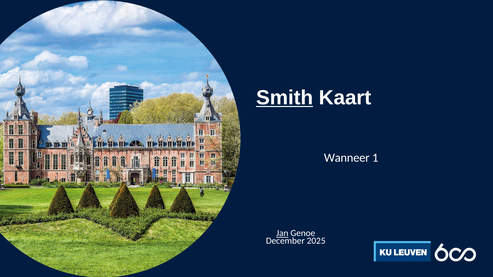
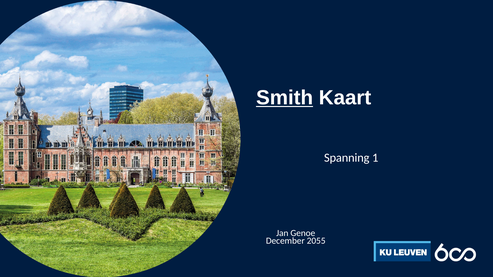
Wanneer: Wanneer -> Spanning (347, 158)
Jan underline: present -> none (282, 234)
2025: 2025 -> 2055 (316, 241)
